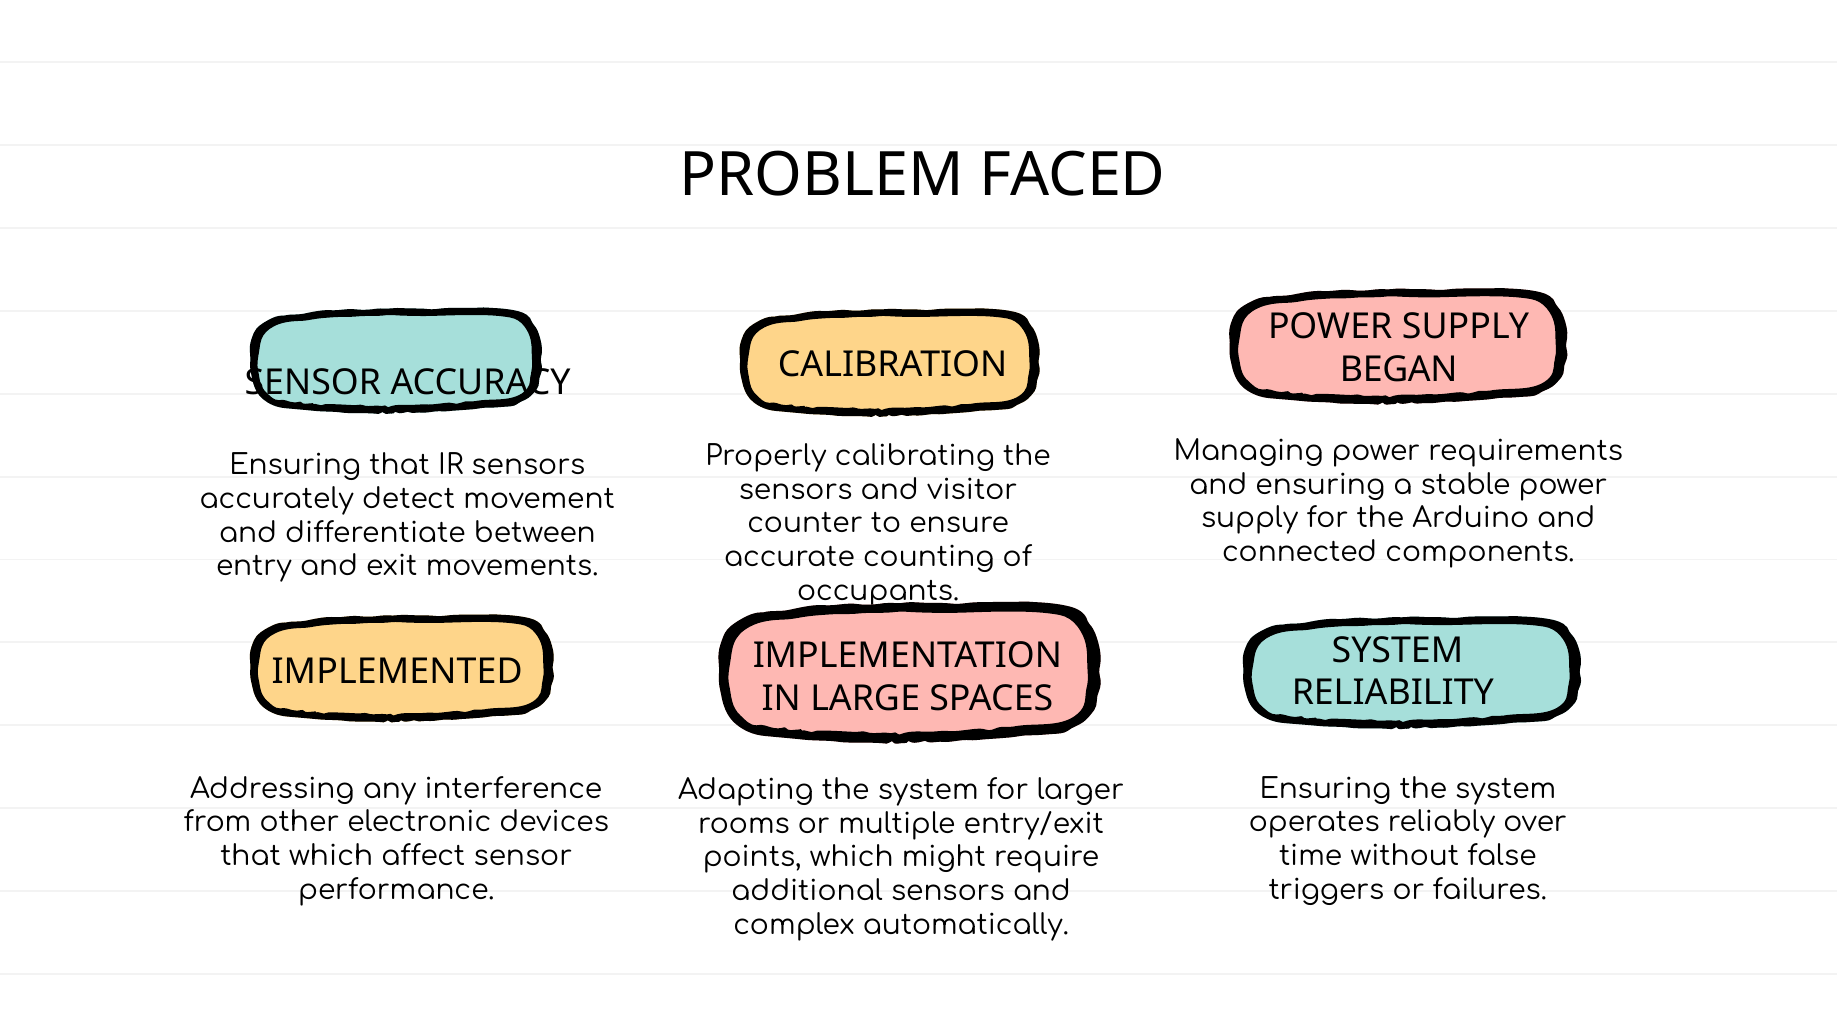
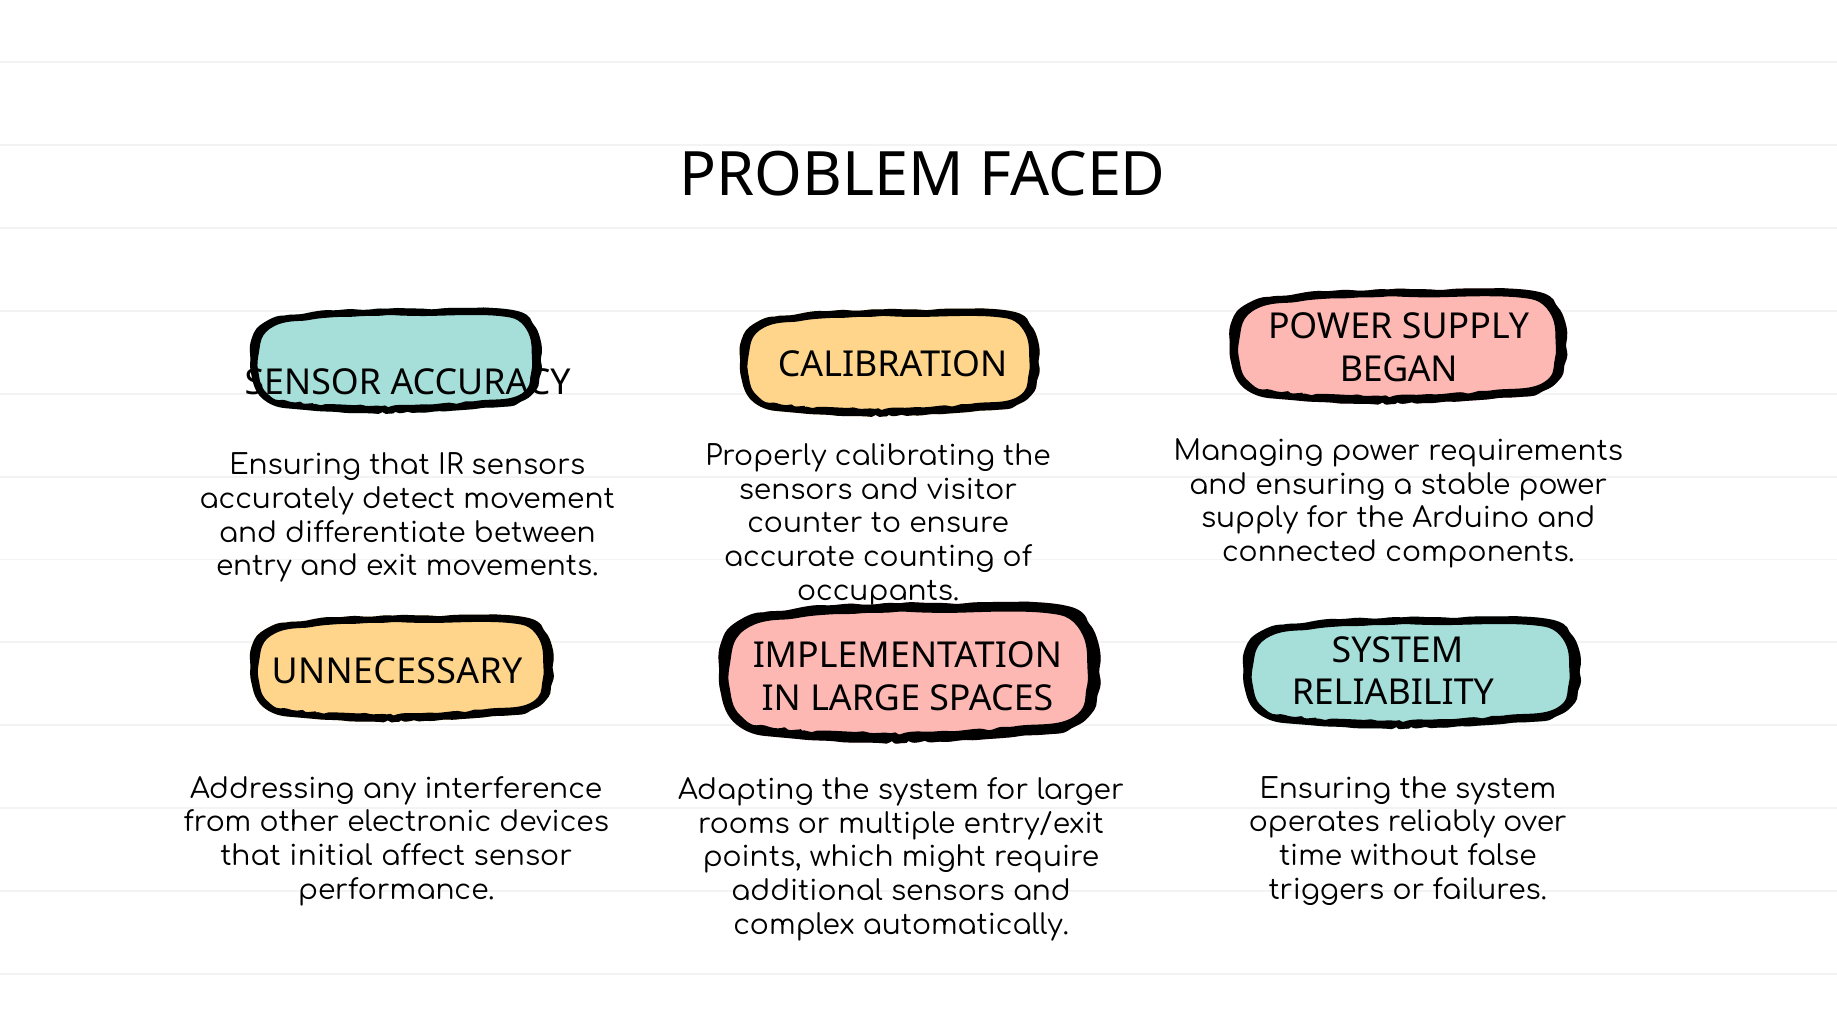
IMPLEMENTED: IMPLEMENTED -> UNNECESSARY (397, 672)
that which: which -> initial (331, 857)
